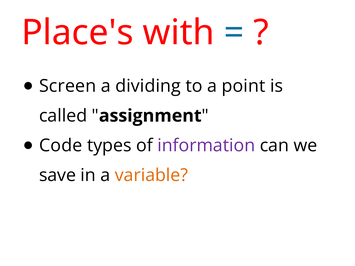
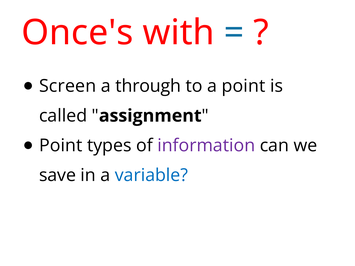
Place's: Place's -> Once's (77, 33)
dividing: dividing -> through (148, 86)
Code: Code -> Point (61, 146)
variable colour: orange -> blue (151, 176)
